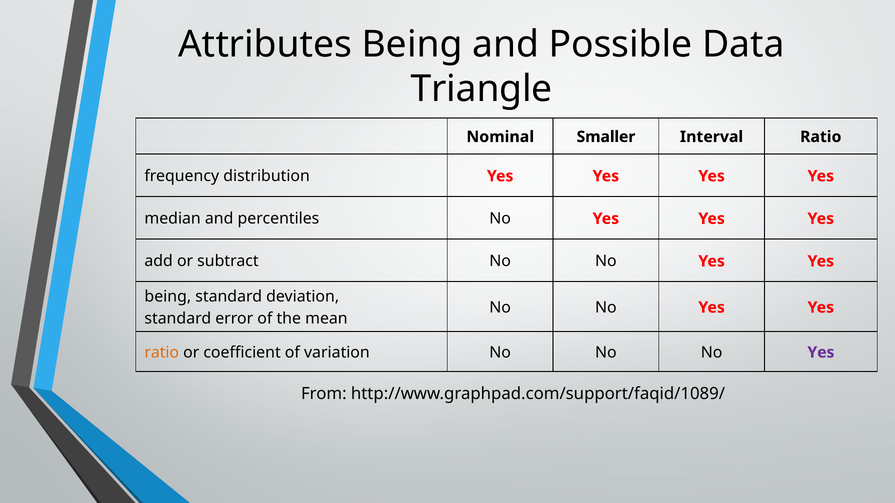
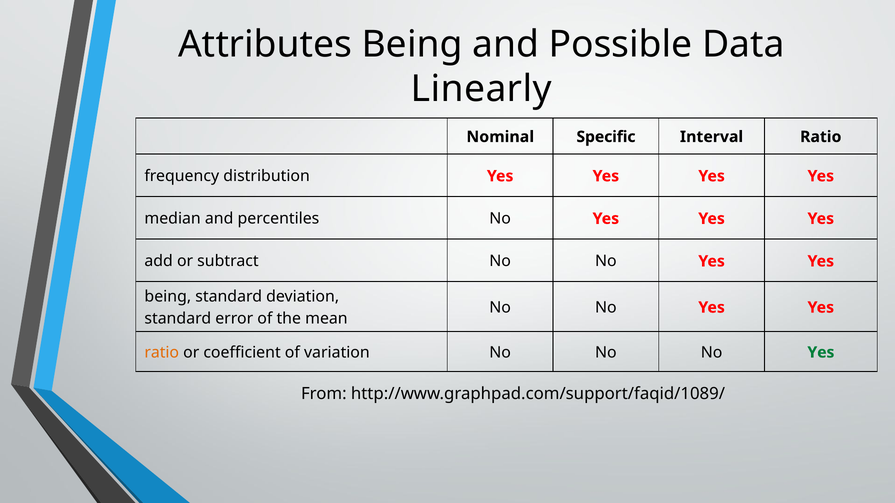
Triangle: Triangle -> Linearly (481, 89)
Smaller: Smaller -> Specific (606, 137)
Yes colour: purple -> green (821, 353)
